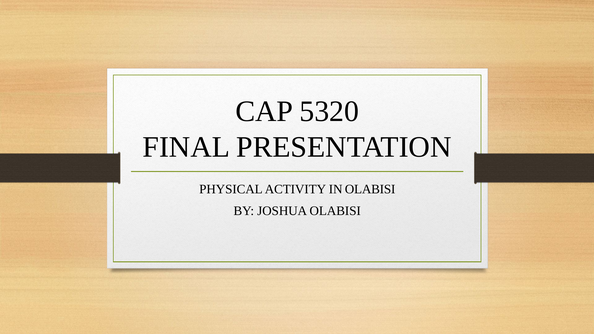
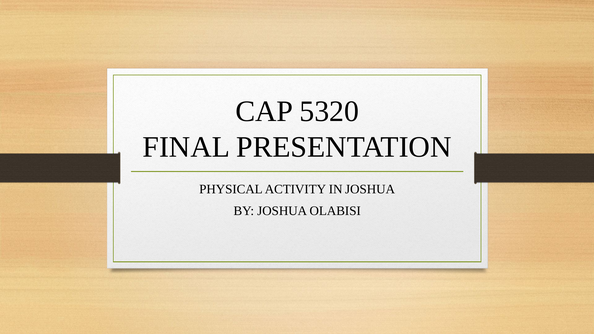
IN OLABISI: OLABISI -> JOSHUA (370, 189)
